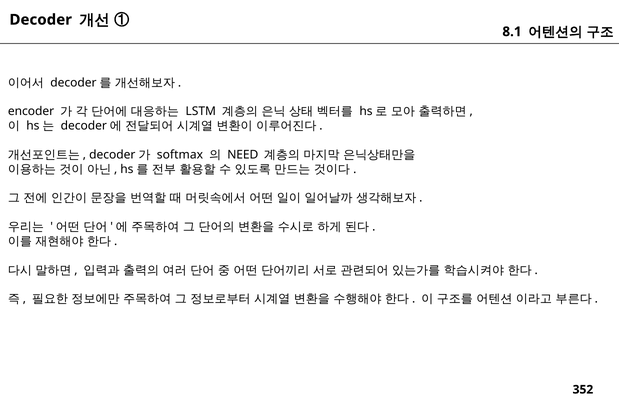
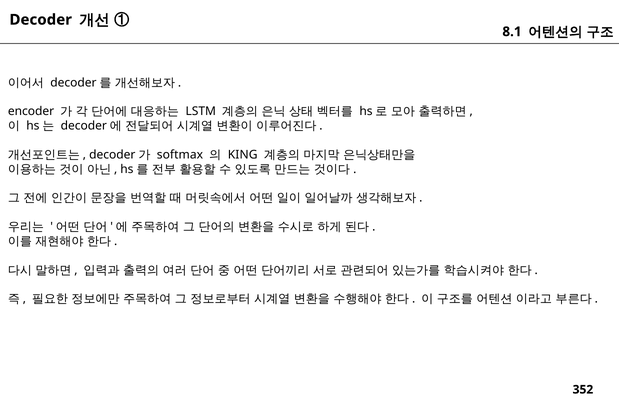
NEED: NEED -> KING (243, 155)
